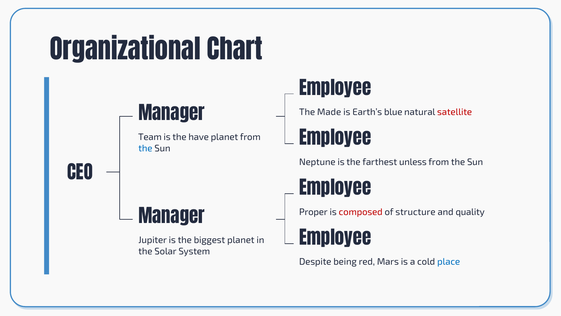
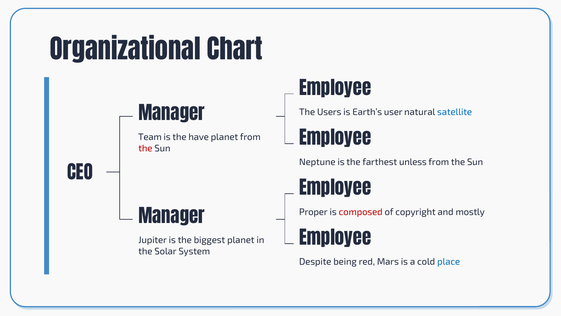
Made: Made -> Users (329, 112)
blue: blue -> user (393, 112)
satellite colour: red -> blue (455, 112)
the colour: blue -> red (145, 148)
structure: structure -> copyright (415, 212)
quality: quality -> mostly (470, 212)
